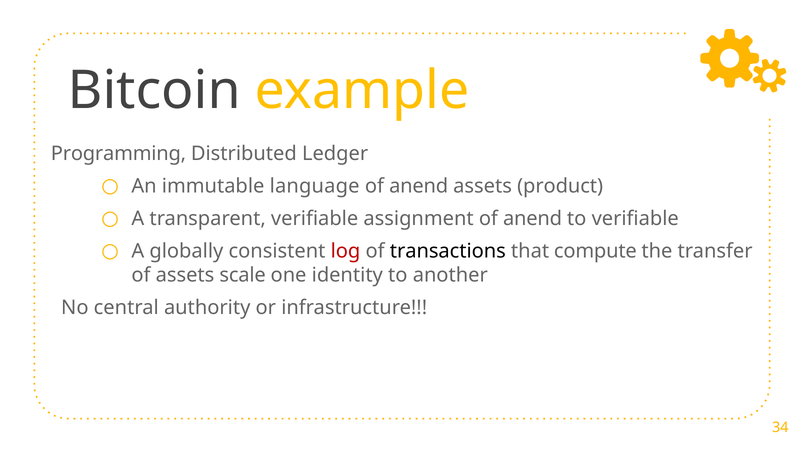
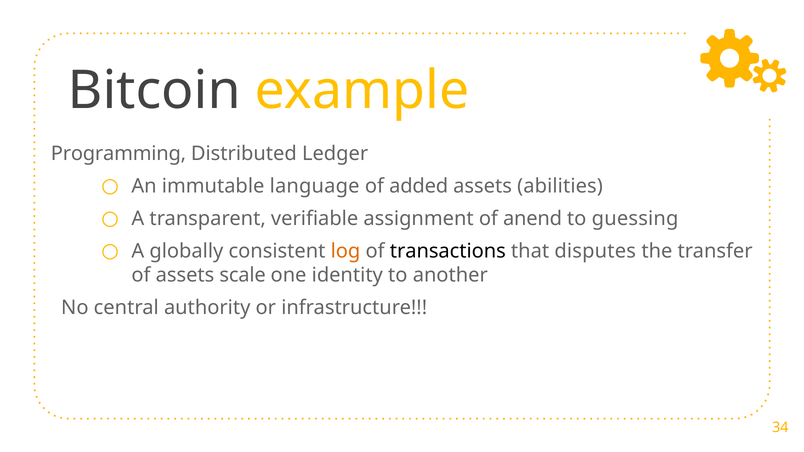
anend: anend -> added (419, 186)
product: product -> abilities (560, 186)
to verifiable: verifiable -> guessing (635, 219)
log colour: red -> orange (345, 251)
compute: compute -> disputes (595, 251)
